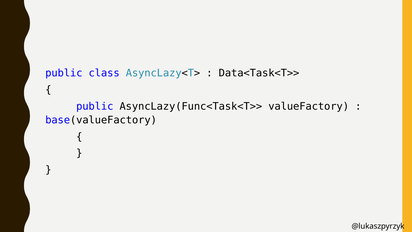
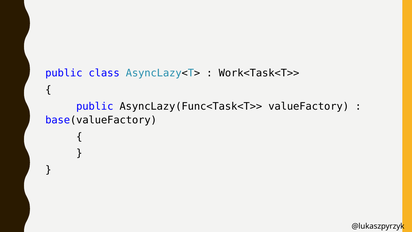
Data<Task<T>>: Data<Task<T>> -> Work<Task<T>> (259, 73)
